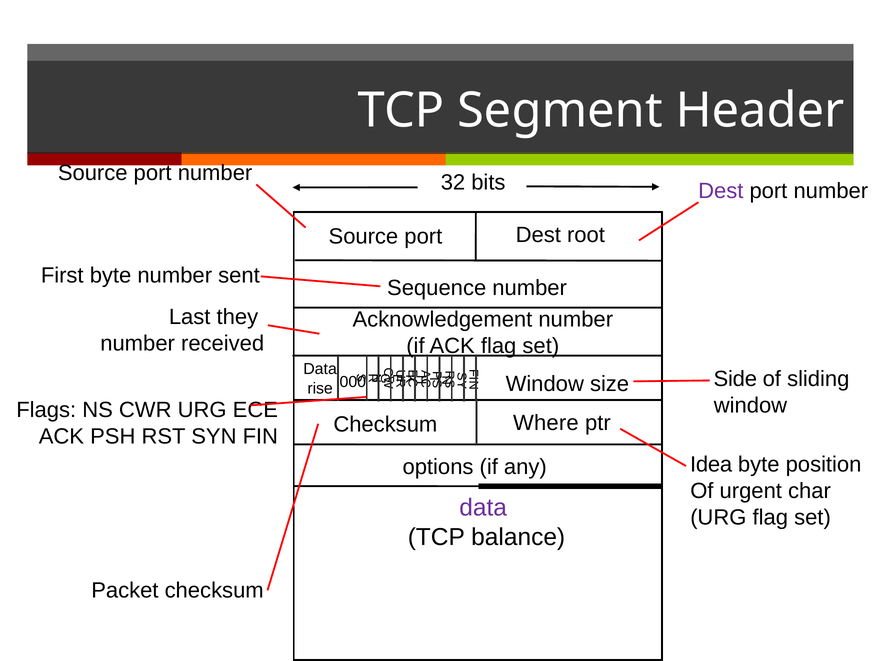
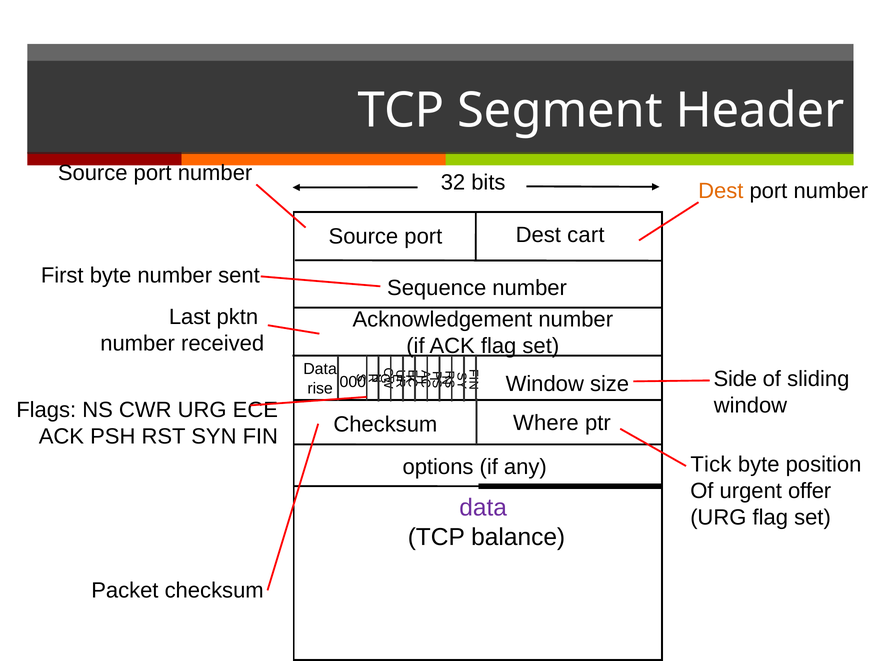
Dest colour: purple -> orange (721, 191)
root: root -> cart (586, 235)
they: they -> pktn (237, 317)
Idea: Idea -> Tick (711, 464)
char: char -> offer (810, 491)
